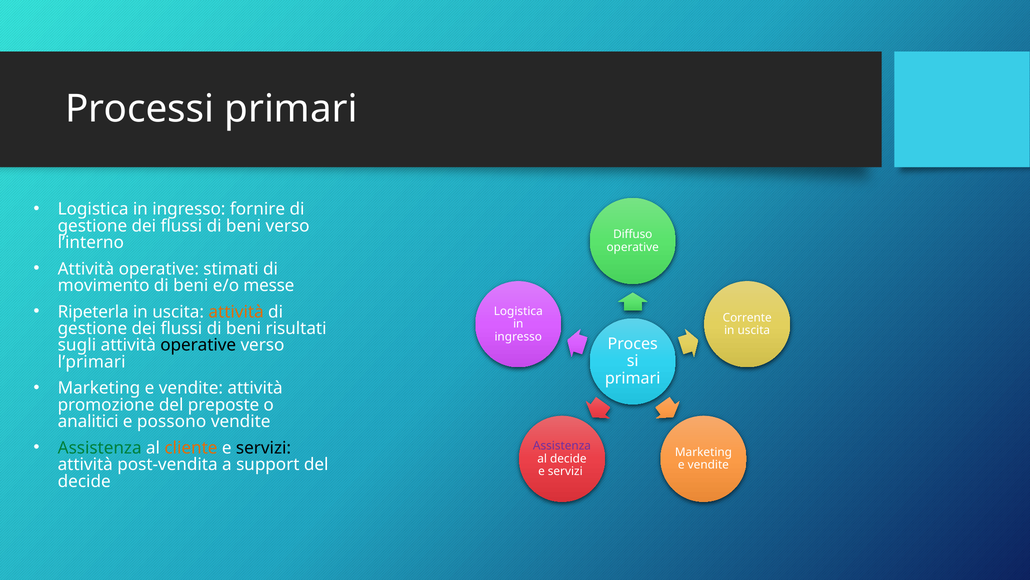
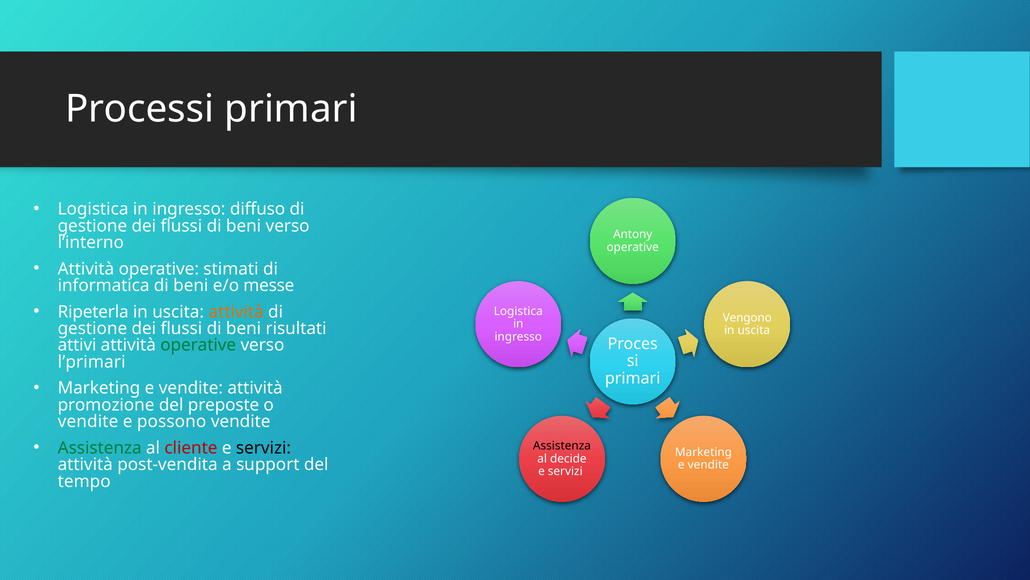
fornire: fornire -> diffuso (258, 209)
Diffuso: Diffuso -> Antony (633, 234)
movimento: movimento -> informatica (104, 285)
Corrente: Corrente -> Vengono (747, 317)
sugli: sugli -> attivi (77, 345)
operative colour: black -> green (198, 345)
analitici: analitici -> vendite (88, 421)
cliente colour: orange -> red (191, 447)
Assistenza colour: purple -> black (562, 445)
decide: decide -> tempo (84, 481)
